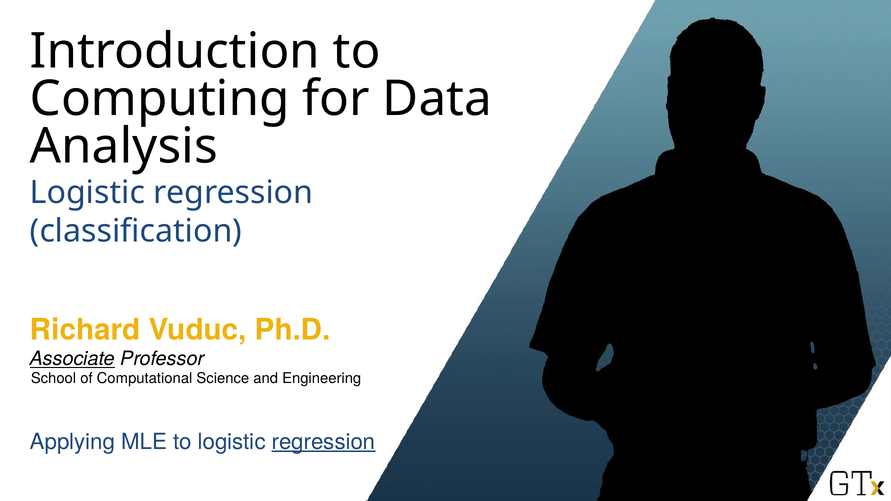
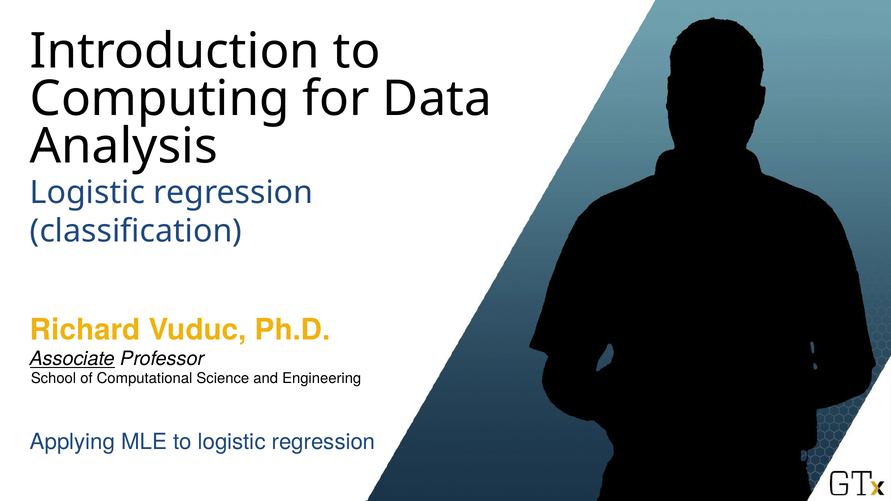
regression underline: present -> none (324, 442)
